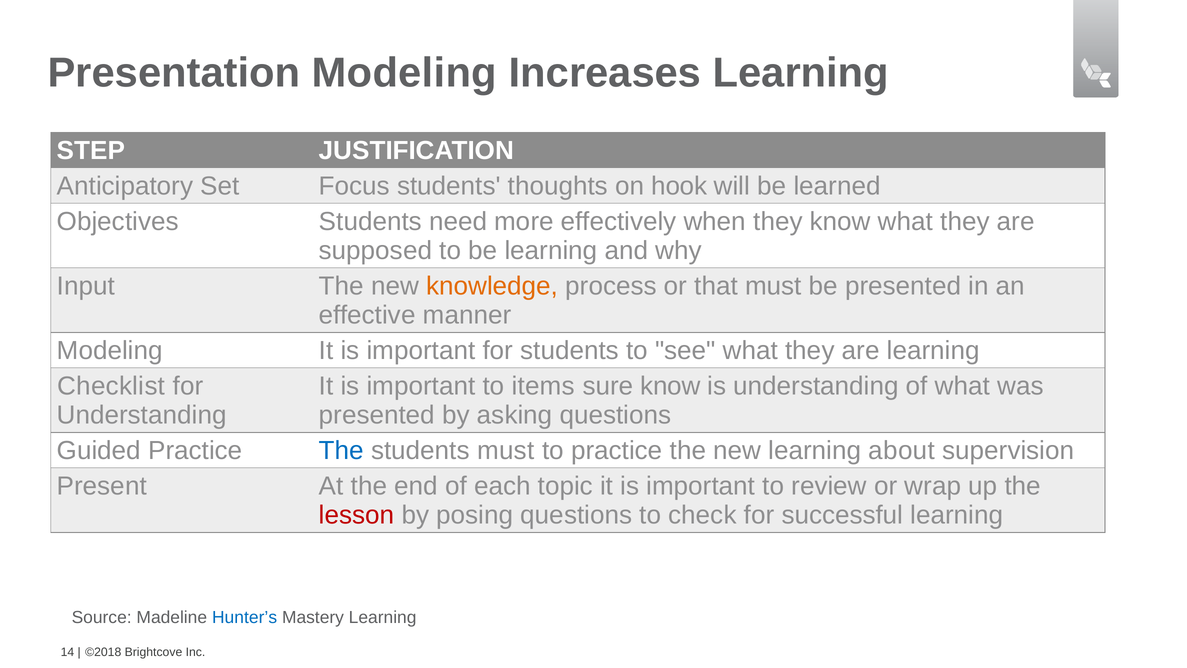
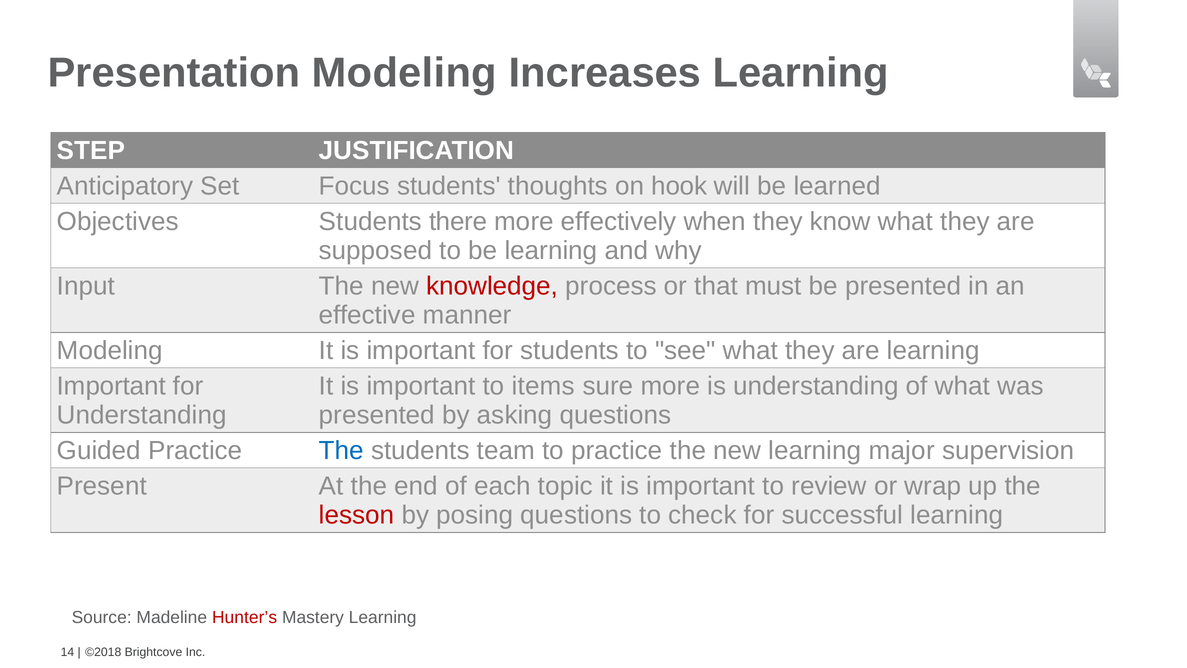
need: need -> there (458, 221)
knowledge colour: orange -> red (492, 286)
Checklist: Checklist -> Important (111, 386)
sure know: know -> more (670, 386)
students must: must -> team (506, 450)
about: about -> major (902, 450)
Hunter’s colour: blue -> red (245, 617)
